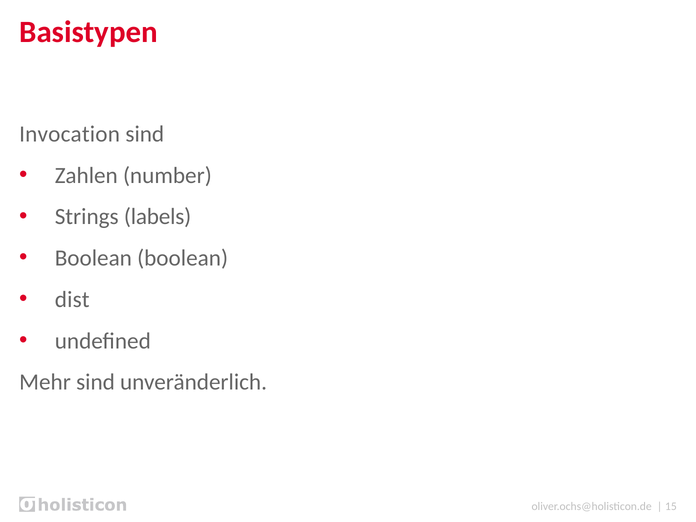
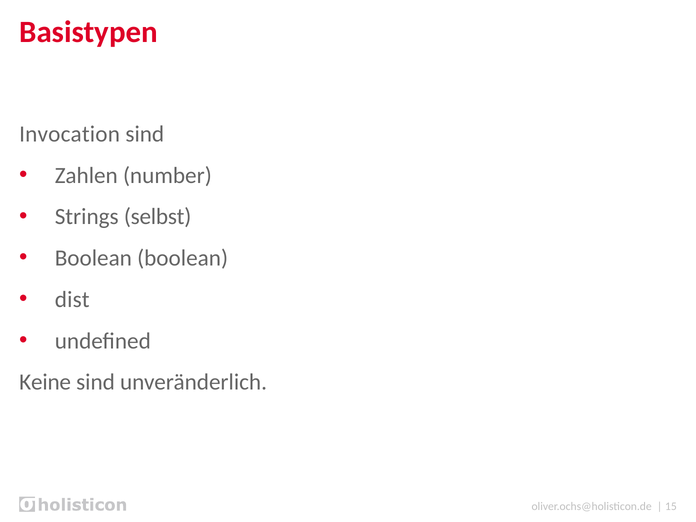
labels: labels -> selbst (158, 217)
Mehr: Mehr -> Keine (45, 382)
